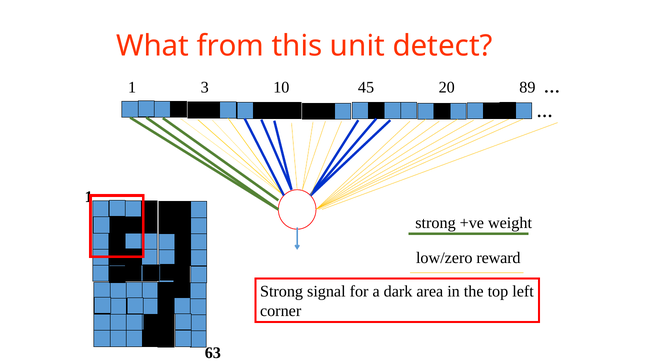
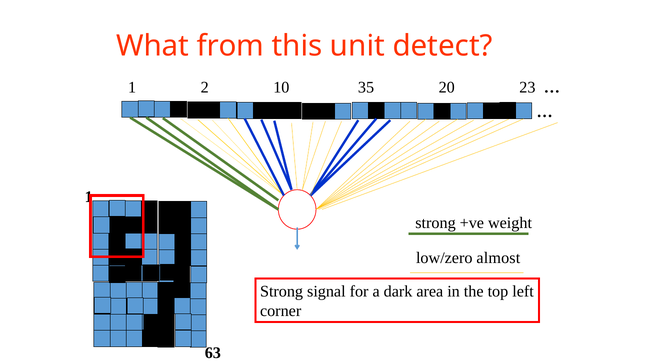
3: 3 -> 2 (205, 87)
45: 45 -> 35 (366, 87)
89: 89 -> 23 (527, 87)
reward: reward -> almost (498, 258)
